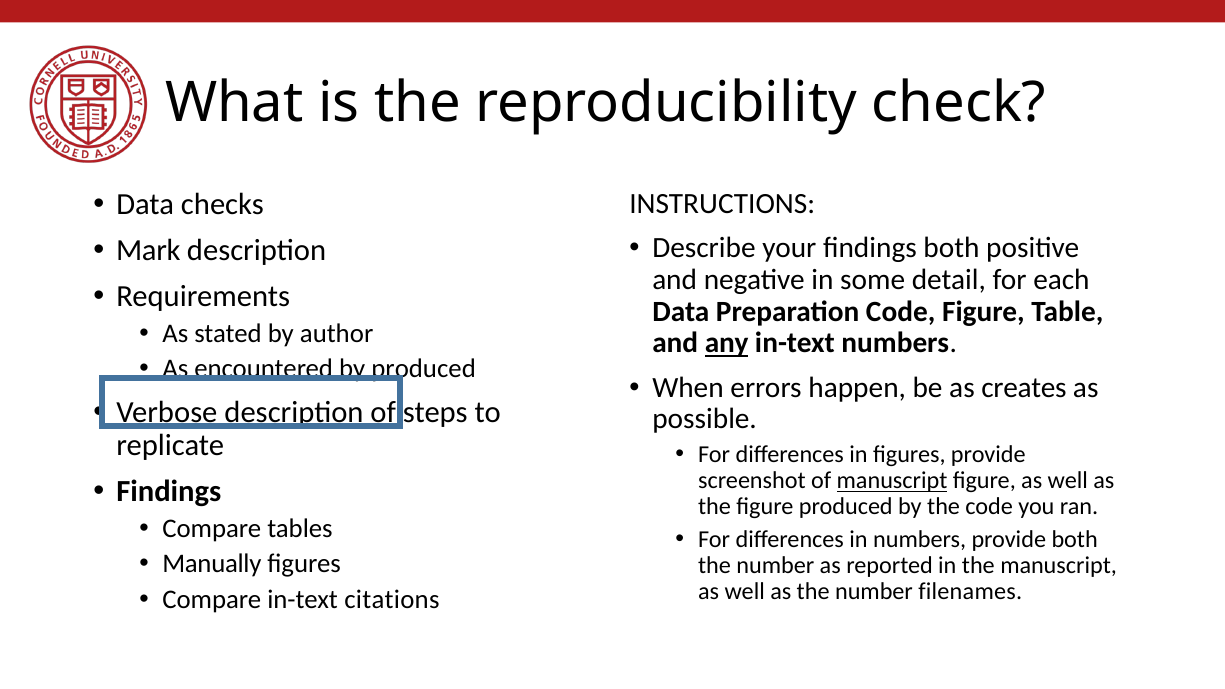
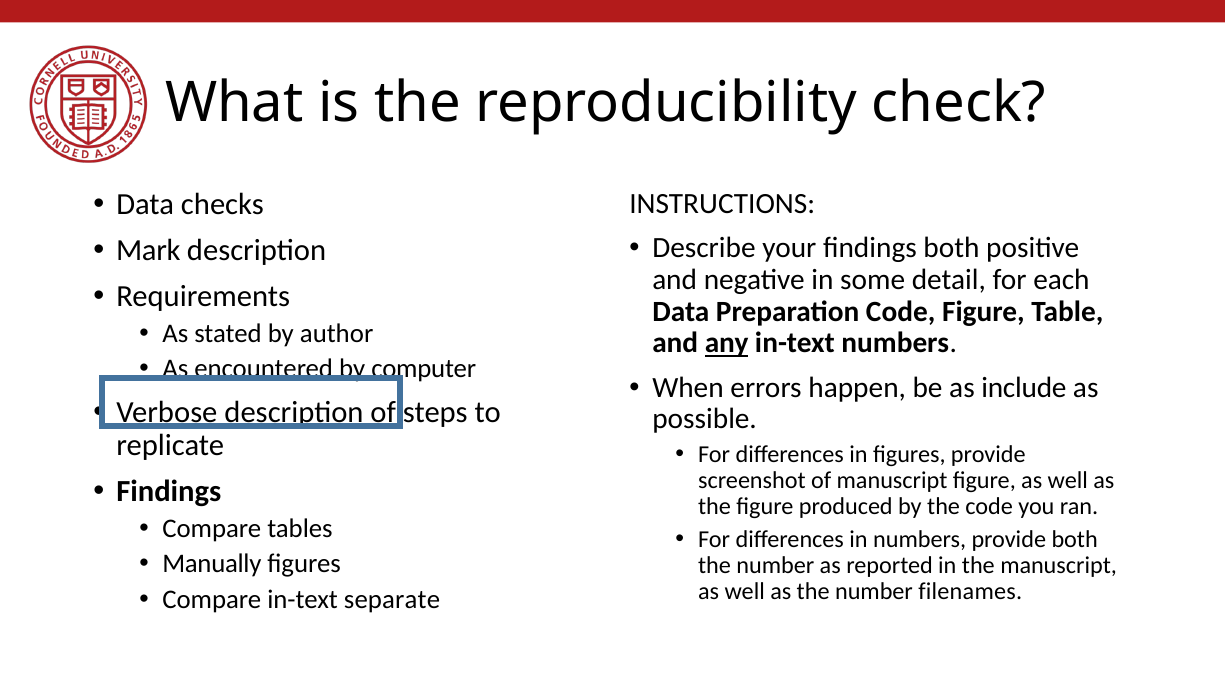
produced: produced -> computer (424, 369)
creates: creates -> include (1024, 388)
manuscript underline: present -> none (892, 481)
citations: citations -> separate (392, 599)
